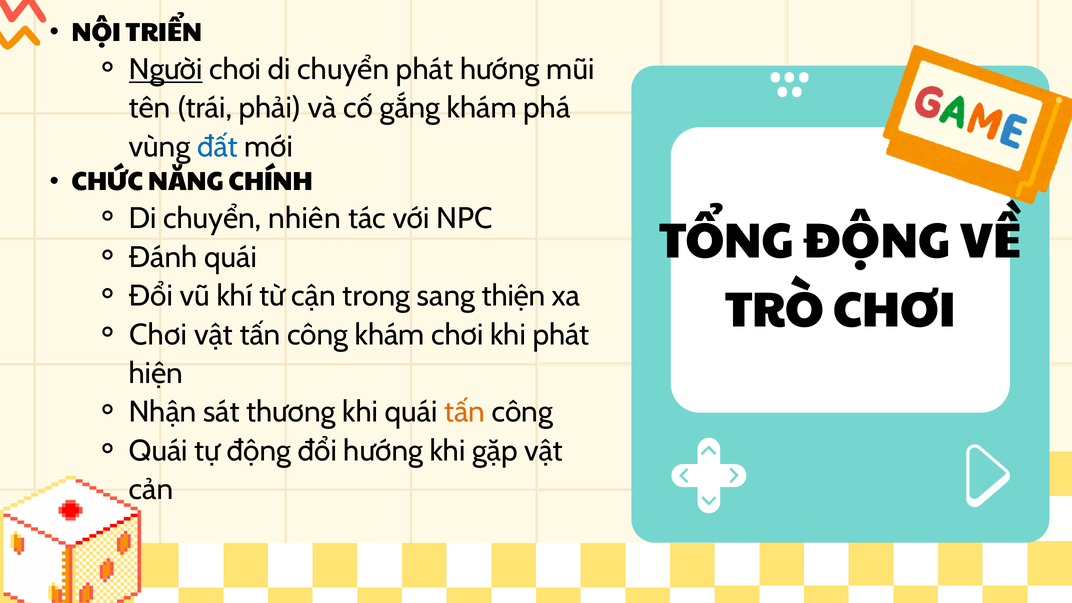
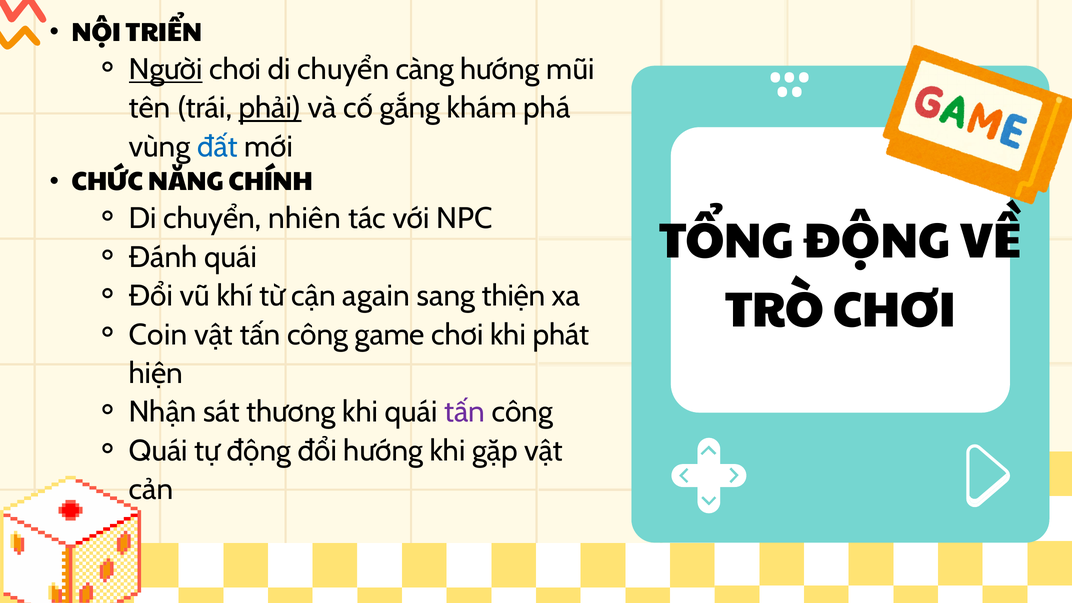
chuyển phát: phát -> càng (425, 69)
phải underline: none -> present (270, 108)
trong: trong -> again (376, 296)
Chơi: Chơi -> Coin (158, 335)
công khám: khám -> game (390, 335)
tấn colour: orange -> purple (465, 412)
